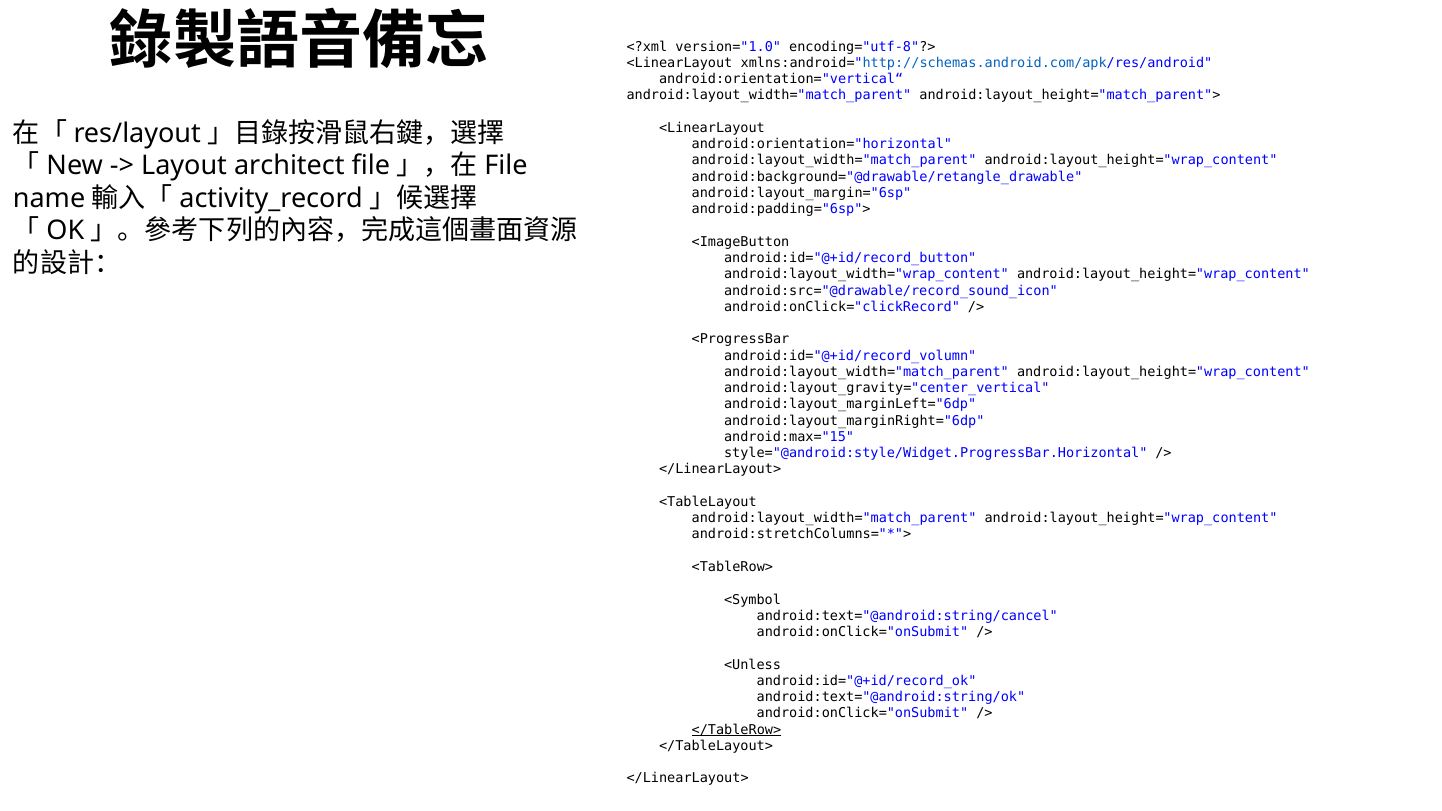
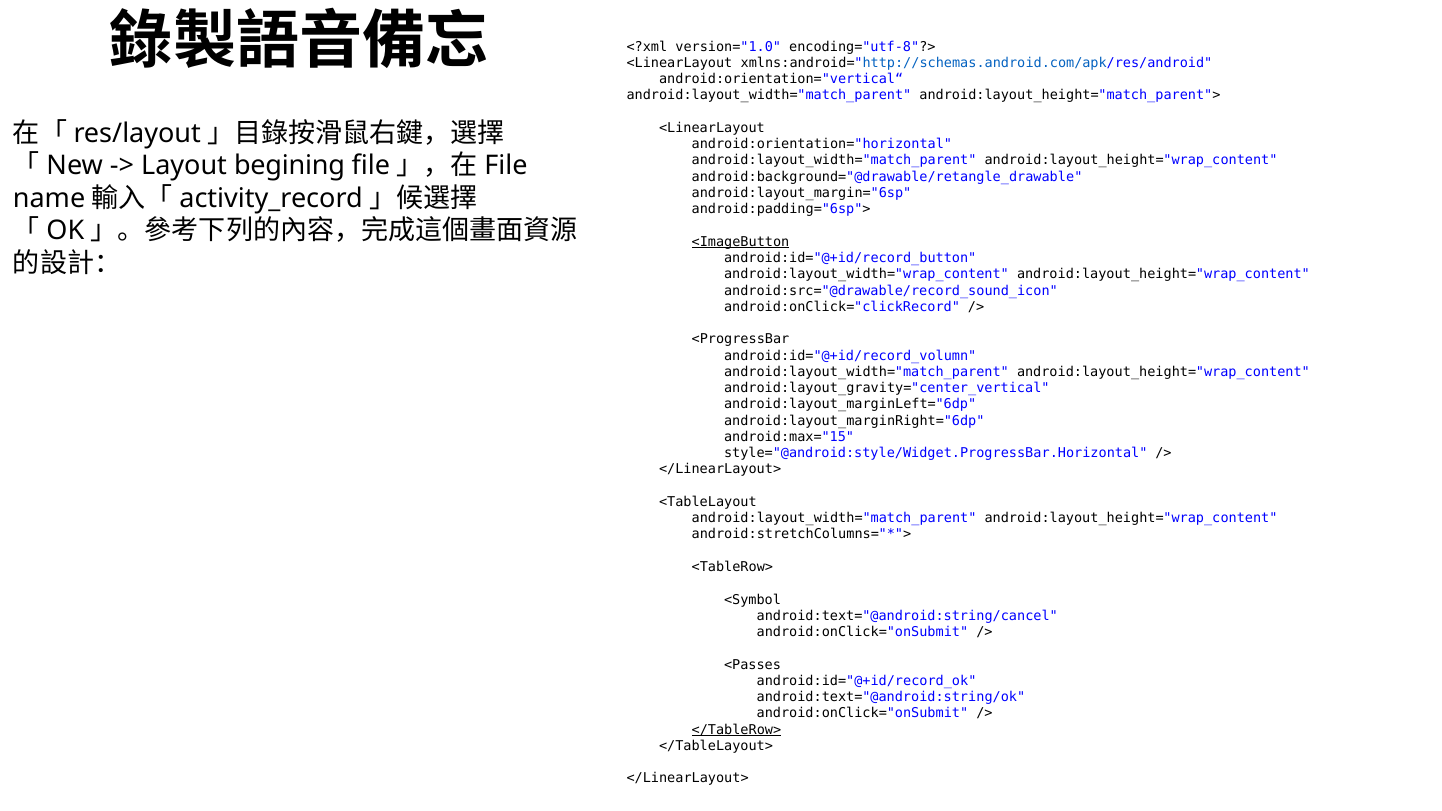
architect: architect -> begining (289, 166)
<ImageButton underline: none -> present (740, 242)
<Unless: <Unless -> <Passes (753, 665)
